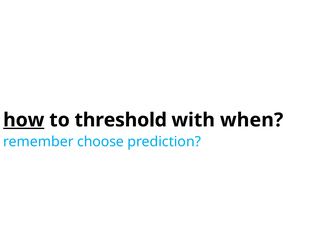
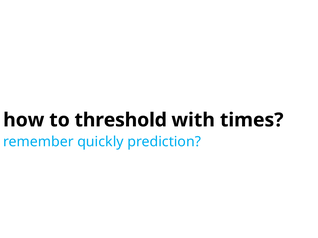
how underline: present -> none (24, 120)
when: when -> times (252, 120)
choose: choose -> quickly (100, 142)
